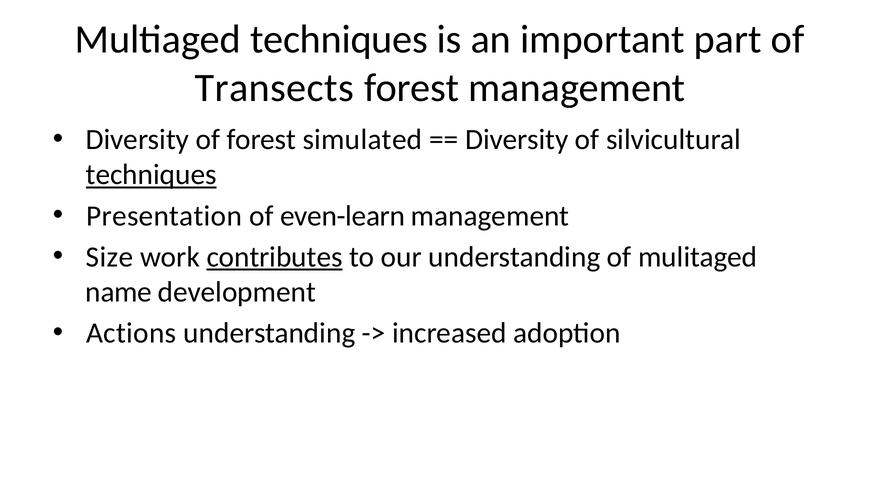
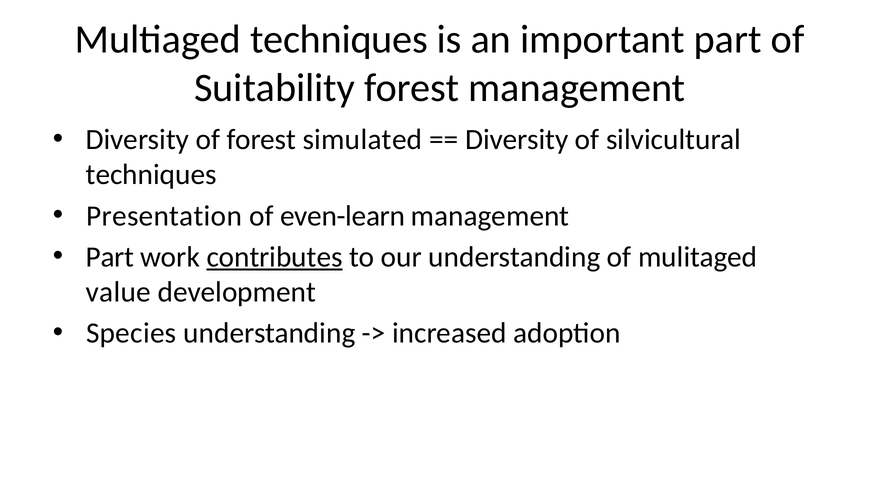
Transects: Transects -> Suitability (275, 88)
techniques underline: present -> none (151, 175)
Size: Size -> Part (110, 257)
name: name -> value (118, 292)
Actions: Actions -> Species (131, 333)
